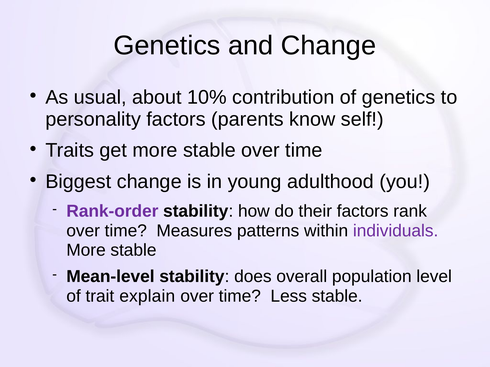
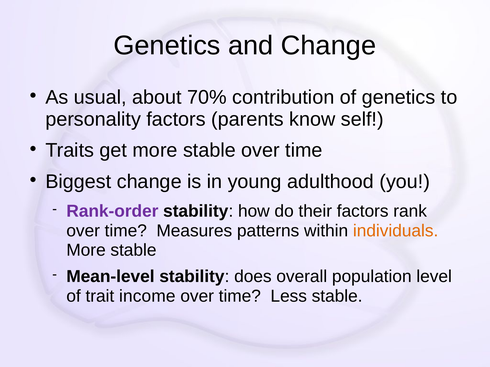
10%: 10% -> 70% (207, 97)
individuals colour: purple -> orange (396, 231)
explain: explain -> income (147, 297)
